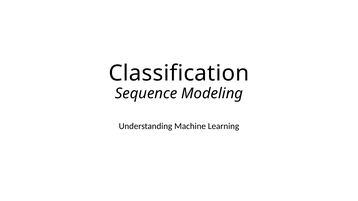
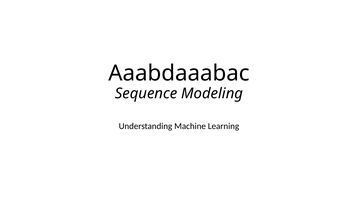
Classification: Classification -> Aaabdaaabac (179, 73)
